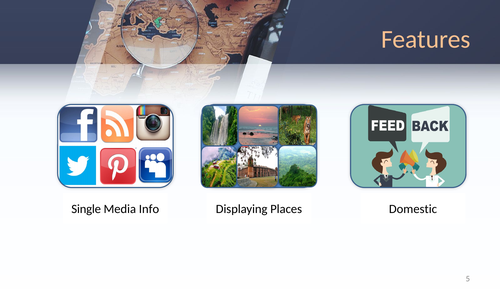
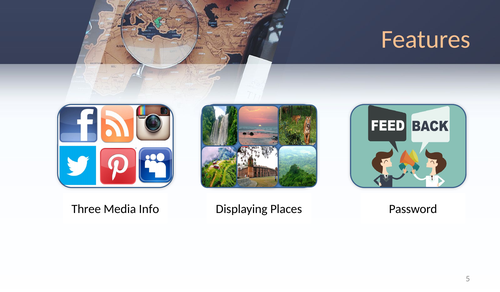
Single: Single -> Three (86, 209)
Domestic: Domestic -> Password (413, 209)
